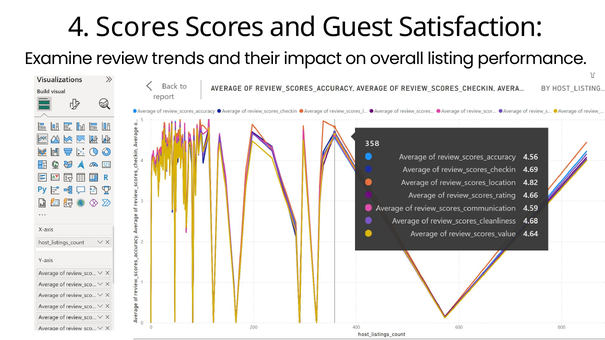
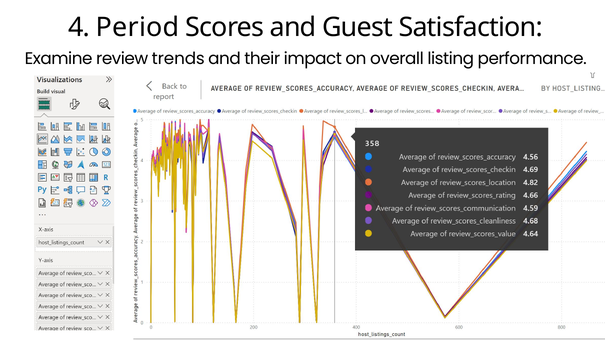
4 Scores: Scores -> Period (138, 27)
